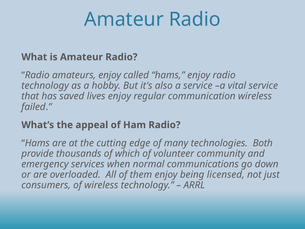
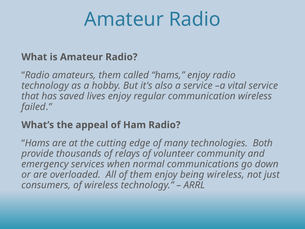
amateurs enjoy: enjoy -> them (110, 75)
which: which -> relays (127, 153)
being licensed: licensed -> wireless (226, 175)
